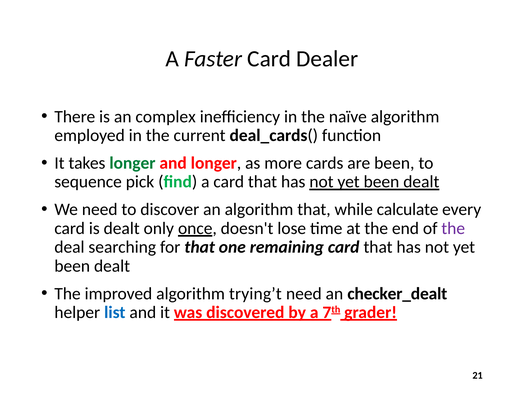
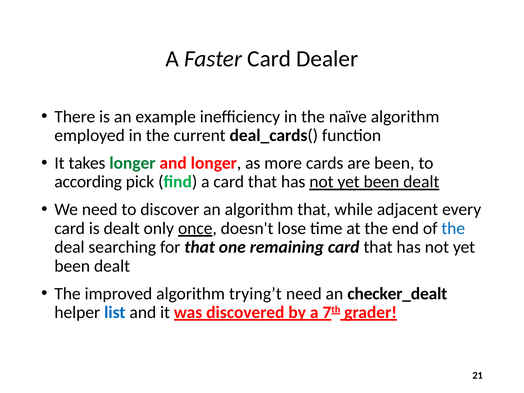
complex: complex -> example (166, 117)
sequence: sequence -> according (88, 182)
calculate: calculate -> adjacent (407, 209)
the colour: purple -> blue (453, 228)
